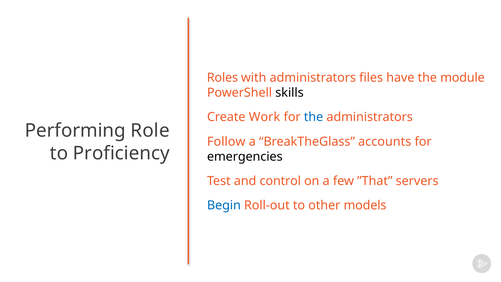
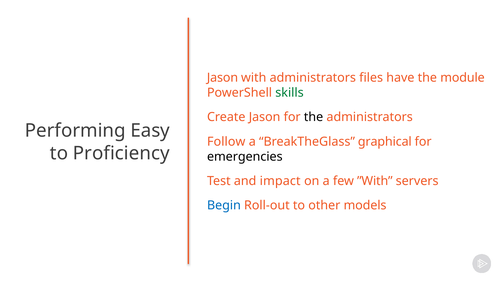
Roles: Roles -> Jason (222, 78)
skills colour: black -> green (290, 93)
Create Work: Work -> Jason (265, 117)
the colour: blue -> black (314, 117)
Role: Role -> Easy (150, 131)
accounts: accounts -> graphical (385, 141)
control: control -> impact (280, 181)
”That: ”That -> ”With (375, 181)
